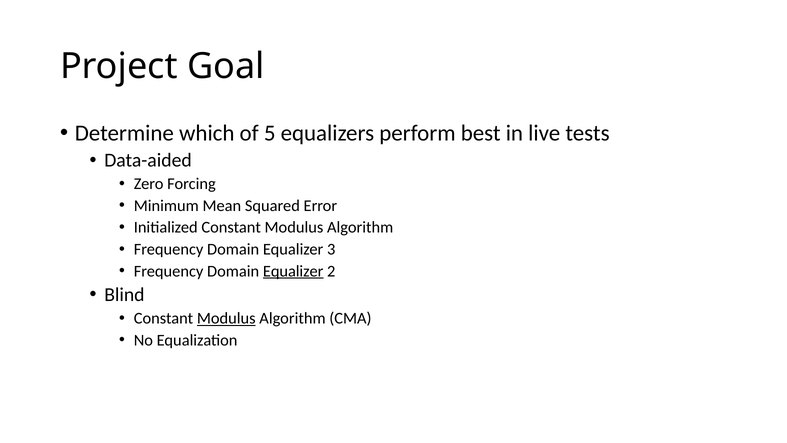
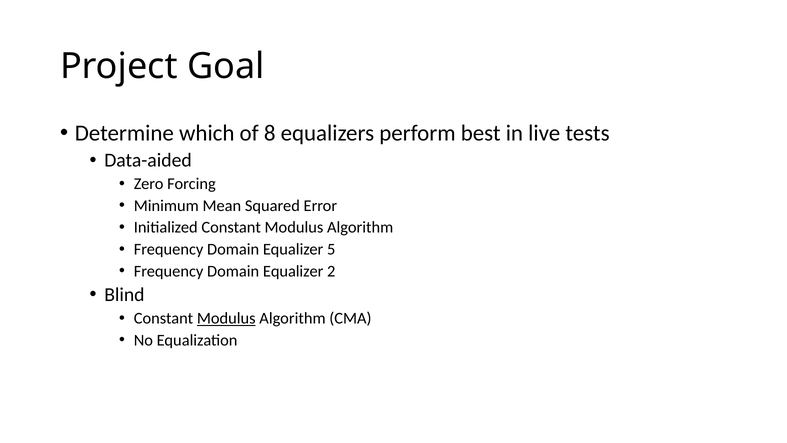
5: 5 -> 8 (270, 133)
3: 3 -> 5 (331, 249)
Equalizer underline: present -> none (293, 271)
